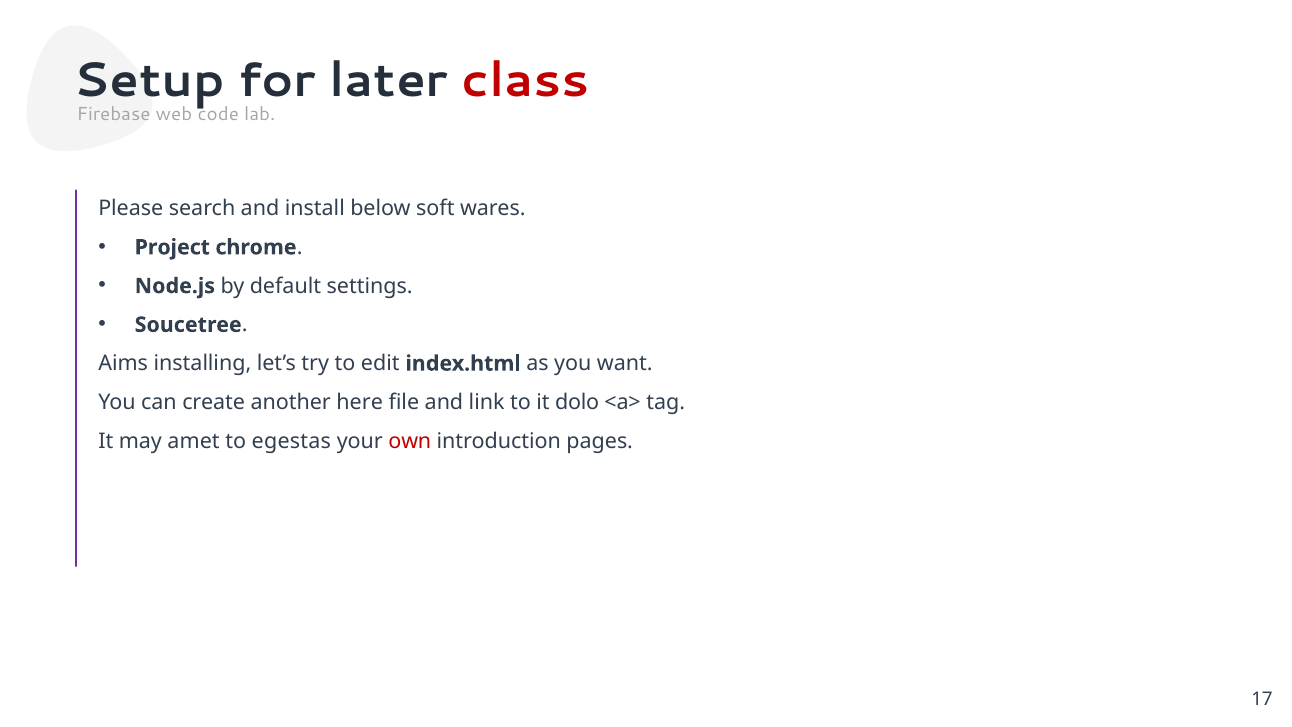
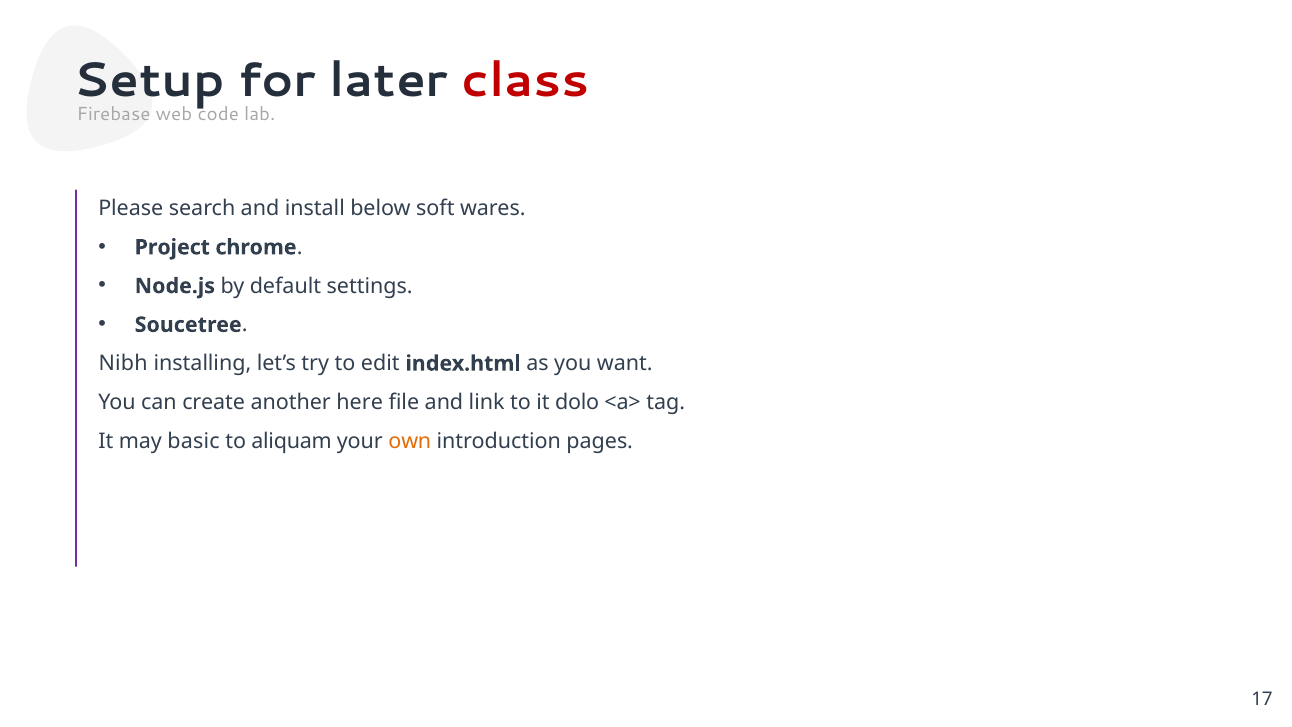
Aims: Aims -> Nibh (123, 363)
amet: amet -> basic (194, 441)
egestas: egestas -> aliquam (292, 441)
own colour: red -> orange (410, 441)
